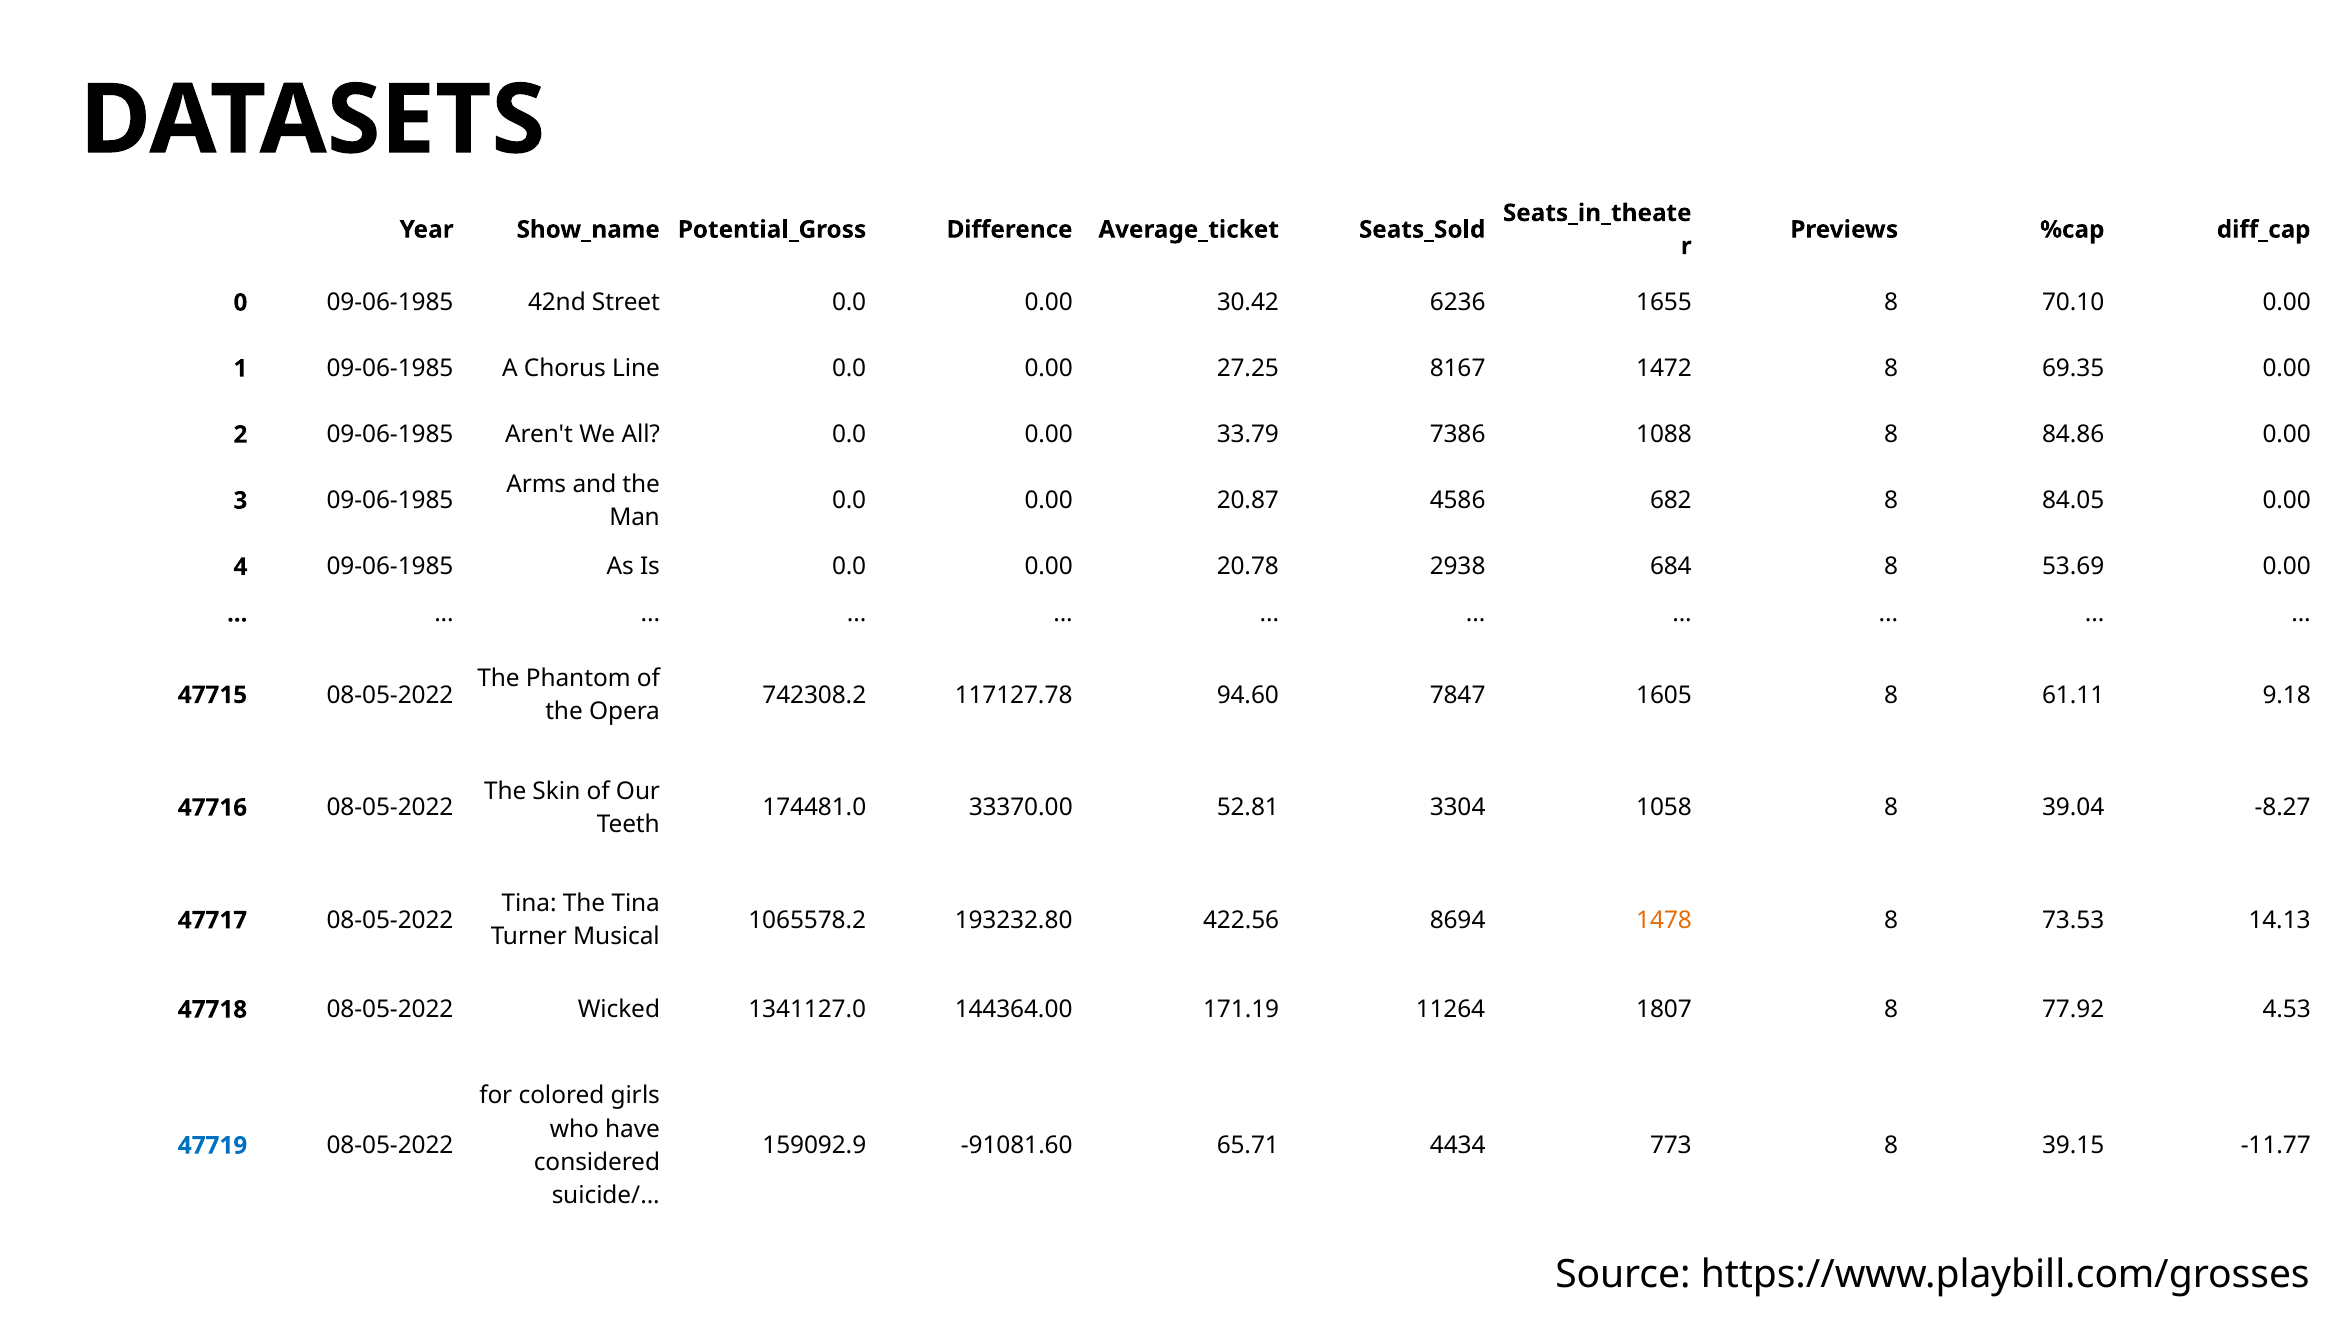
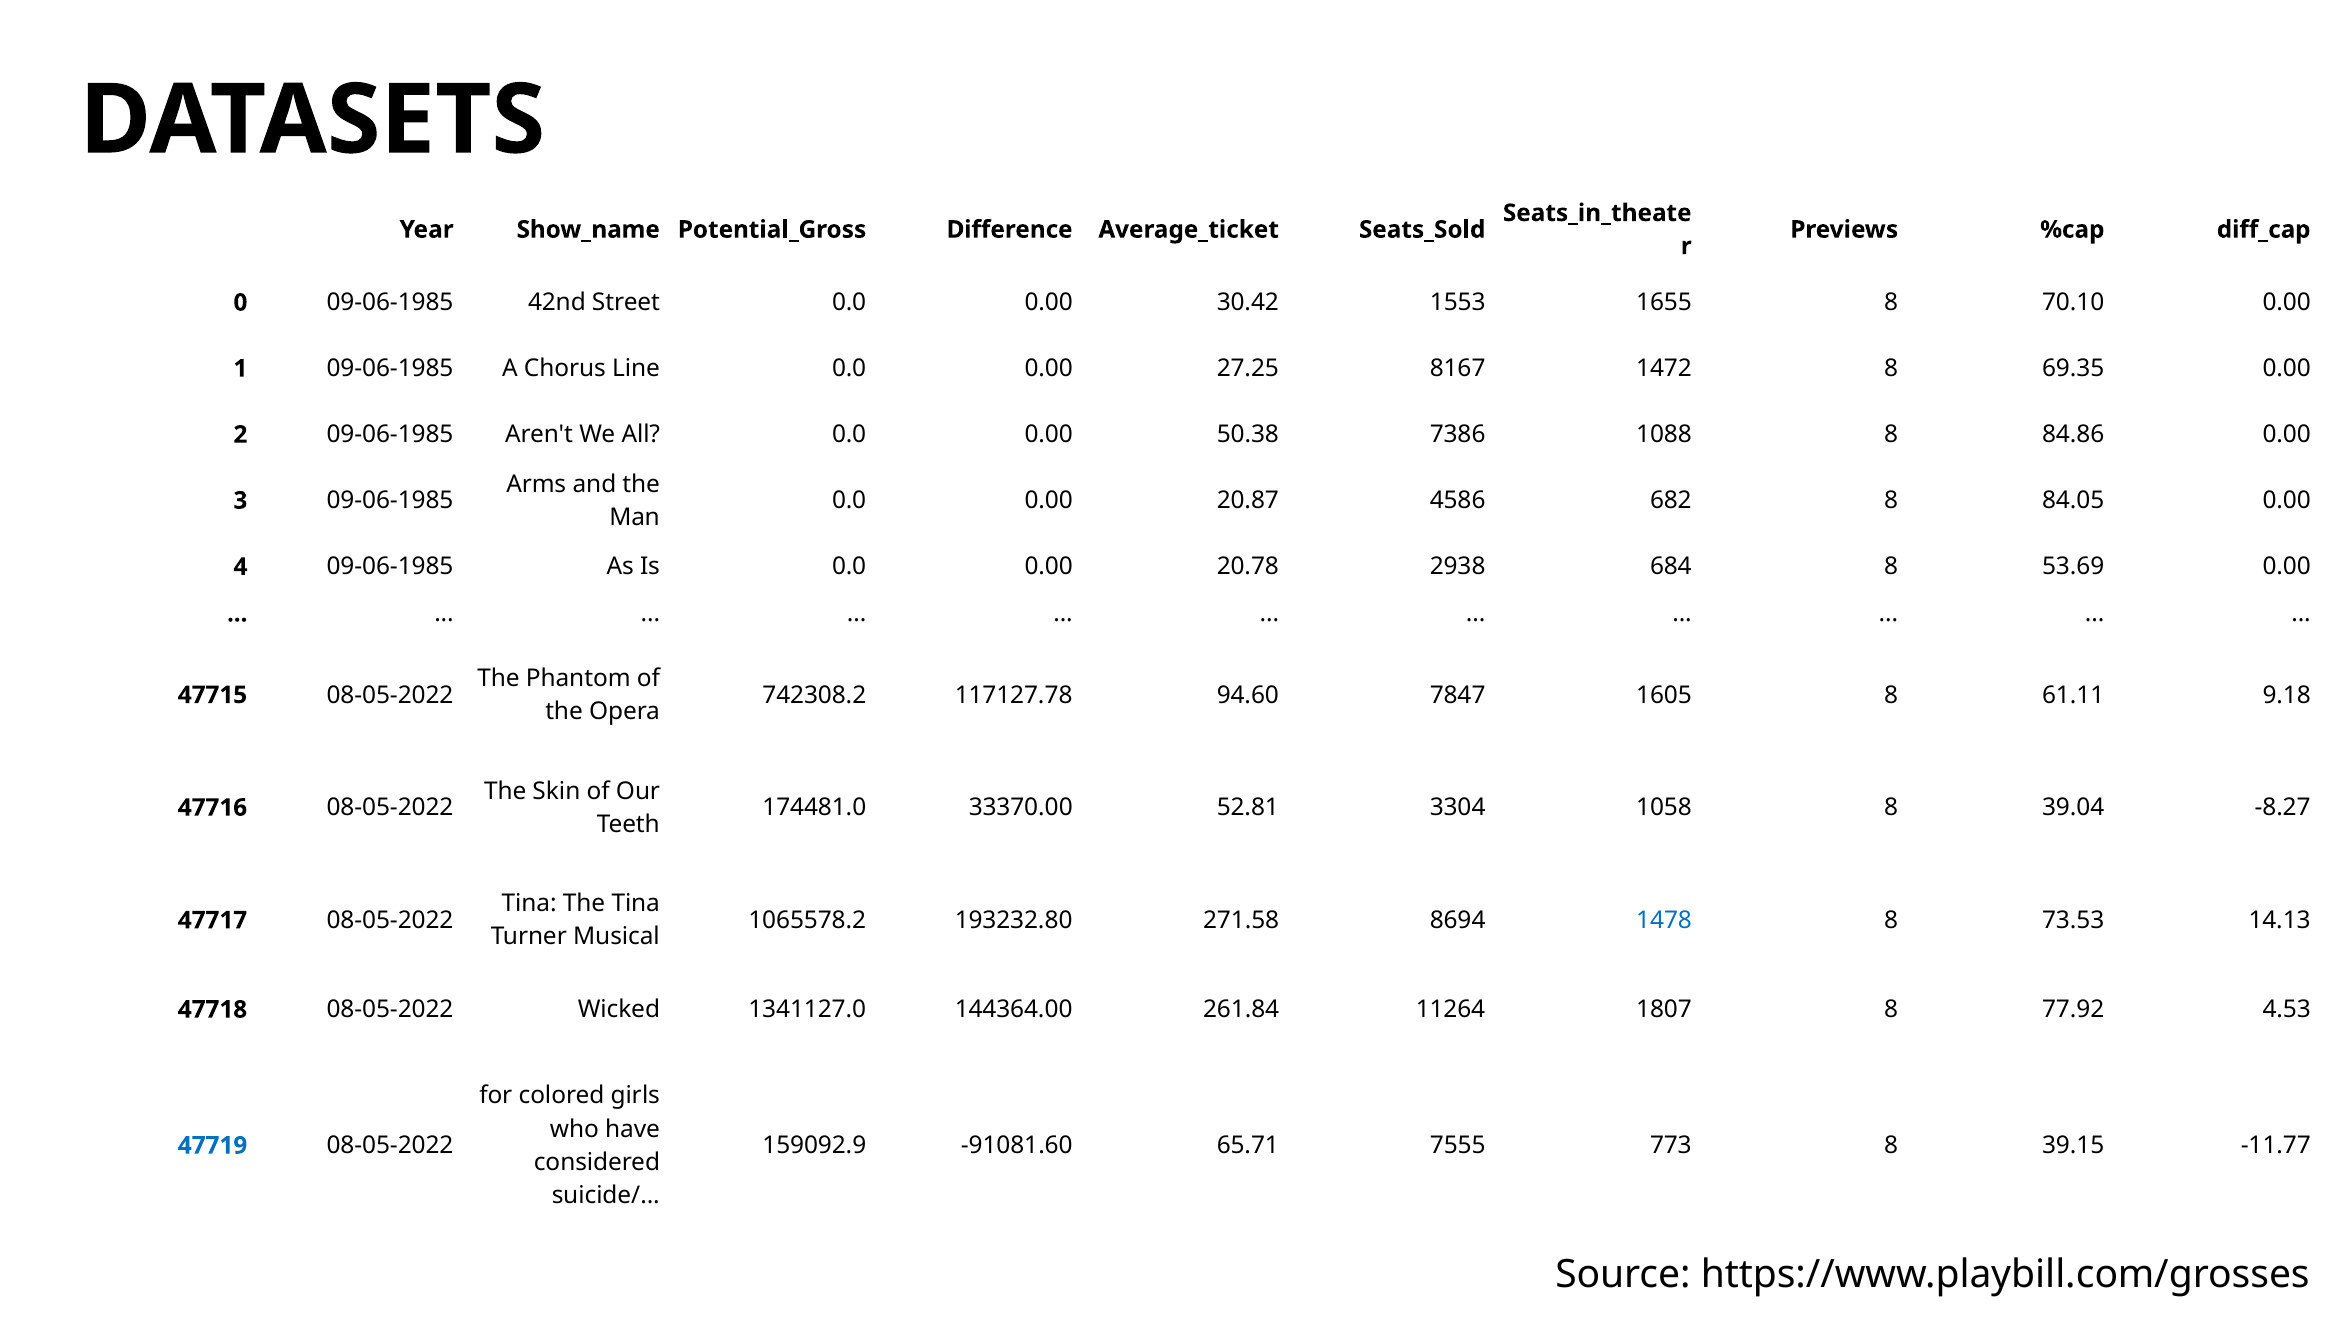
6236: 6236 -> 1553 (1458, 303)
33.79: 33.79 -> 50.38 (1248, 435)
422.56: 422.56 -> 271.58 (1241, 920)
1478 colour: orange -> blue (1664, 920)
171.19: 171.19 -> 261.84 (1241, 1010)
4434: 4434 -> 7555 (1458, 1146)
